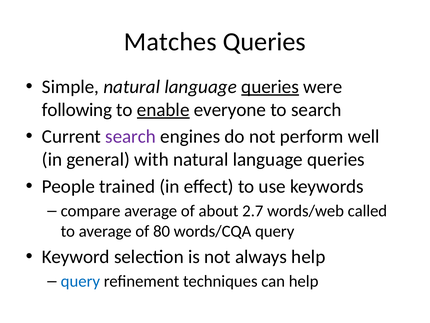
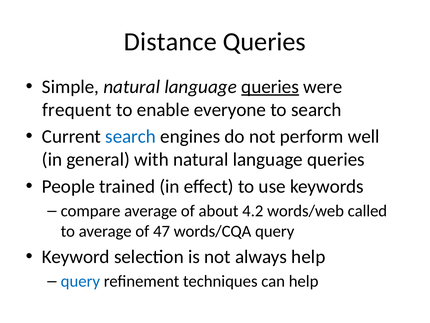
Matches: Matches -> Distance (170, 42)
following: following -> frequent (77, 110)
enable underline: present -> none (163, 110)
search colour: purple -> blue (131, 136)
2.7: 2.7 -> 4.2 (253, 211)
80: 80 -> 47 (162, 231)
